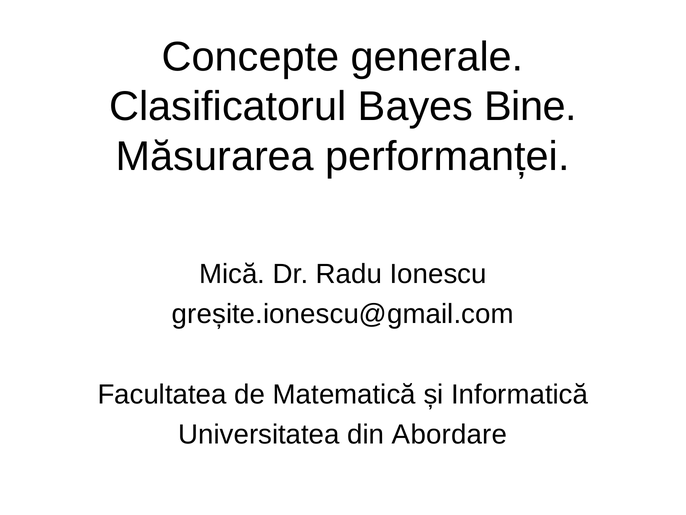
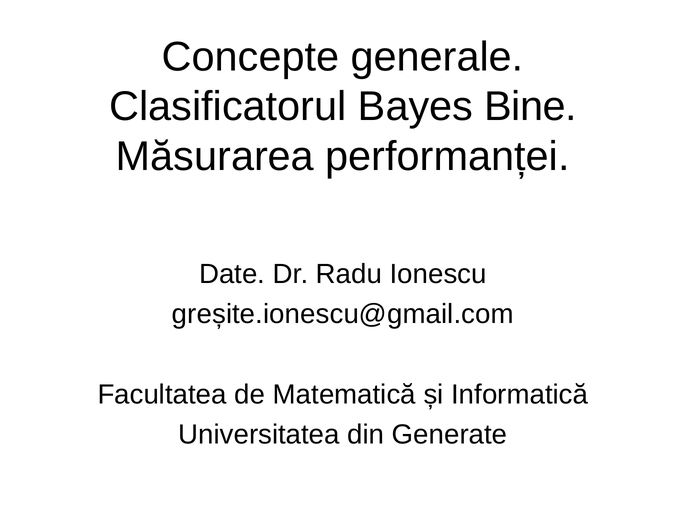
Mică: Mică -> Date (232, 274)
Abordare: Abordare -> Generate (450, 434)
